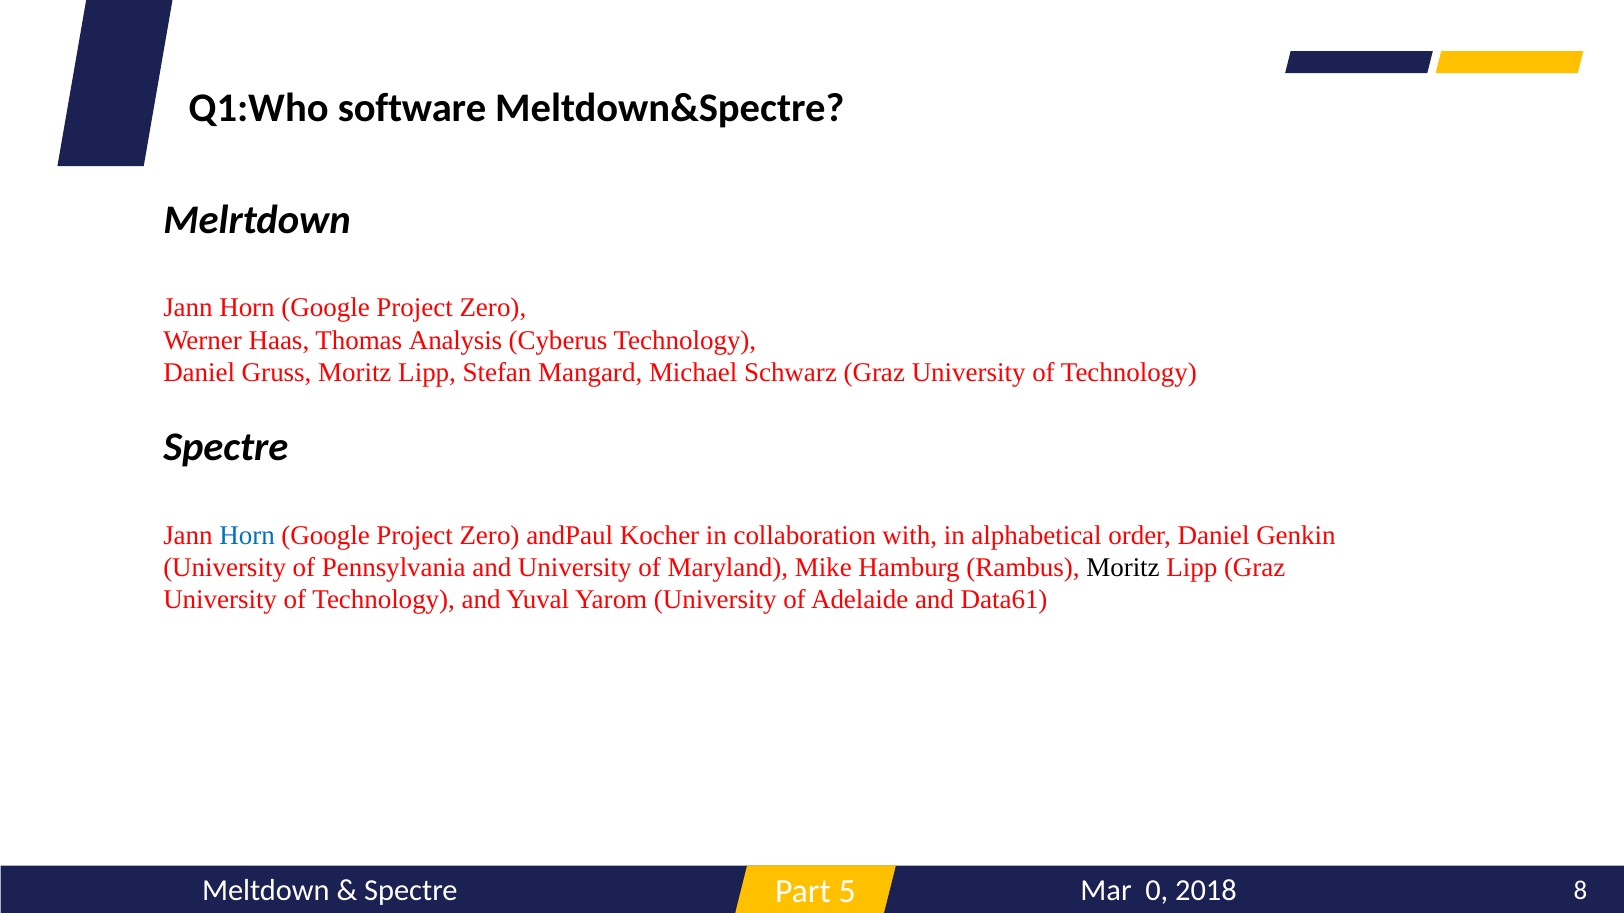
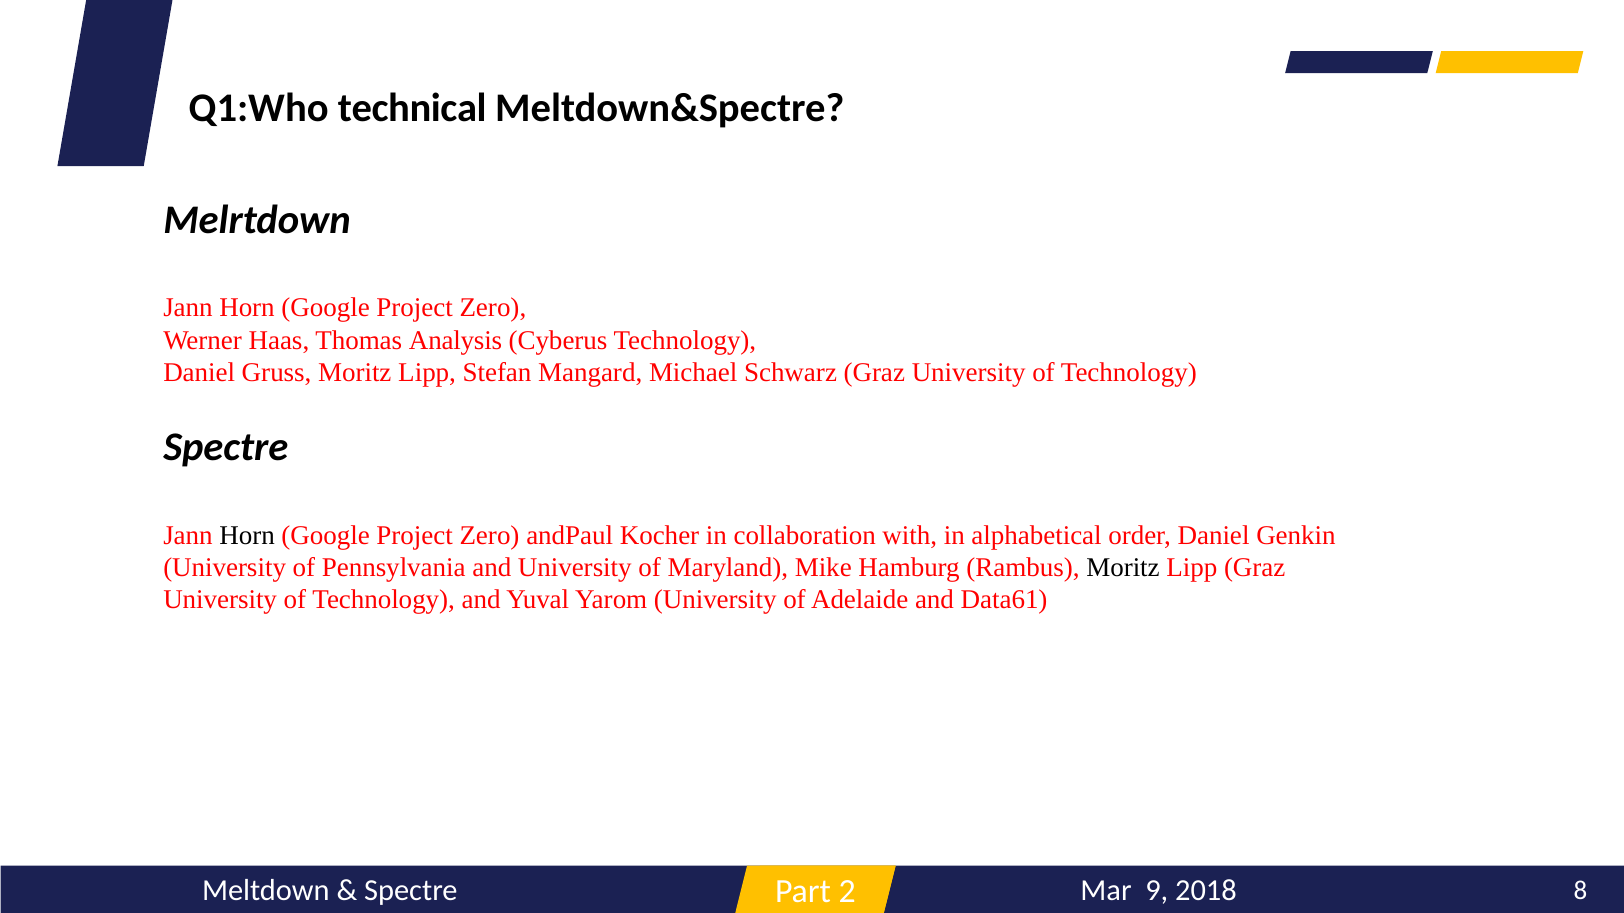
software: software -> technical (412, 108)
Horn colour: blue -> black (247, 535)
5: 5 -> 2 (847, 892)
0: 0 -> 9 (1157, 891)
